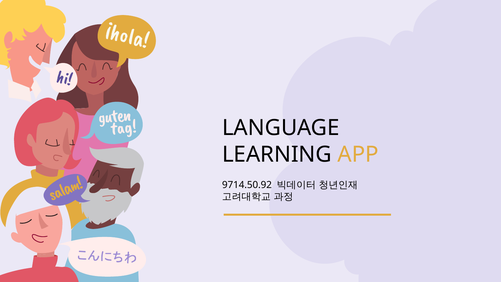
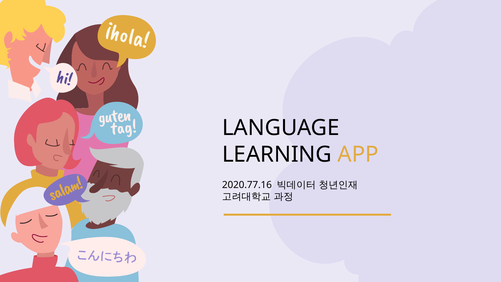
9714.50.92: 9714.50.92 -> 2020.77.16 (247, 185)
